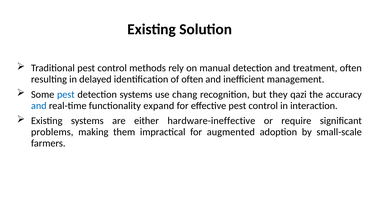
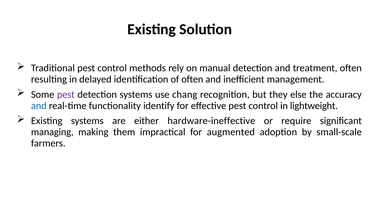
pest colour: blue -> purple (66, 94)
qazi: qazi -> else (298, 94)
expand: expand -> identify (159, 105)
interaction: interaction -> lightweight (314, 105)
problems: problems -> managing (52, 132)
